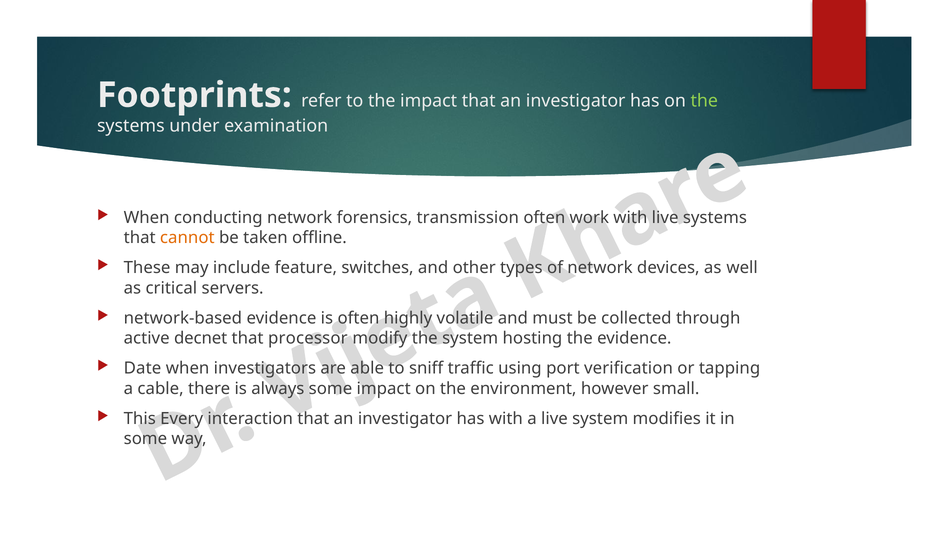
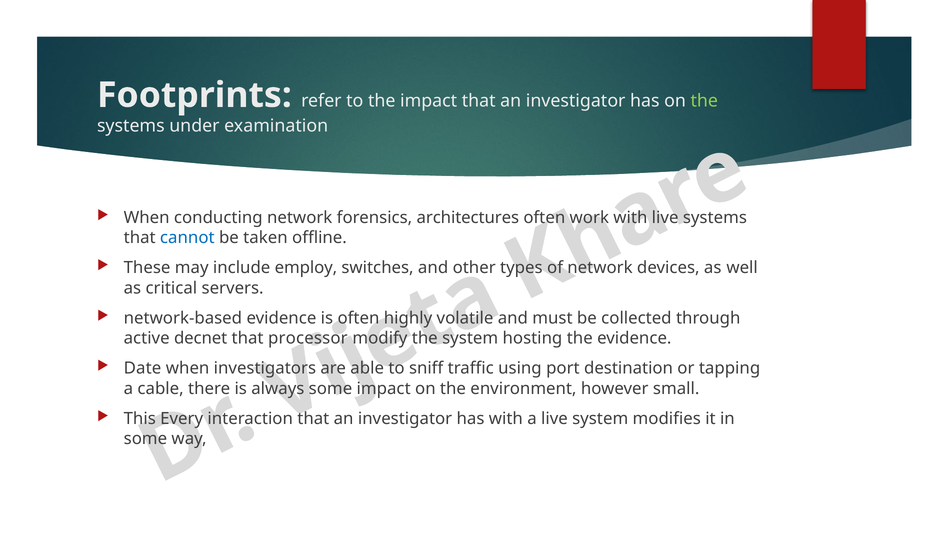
transmission: transmission -> architectures (468, 217)
cannot colour: orange -> blue (187, 238)
feature: feature -> employ (306, 268)
verification: verification -> destination (629, 368)
